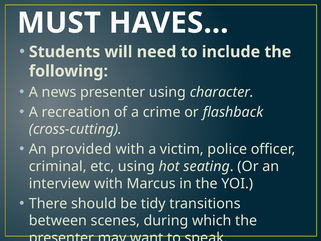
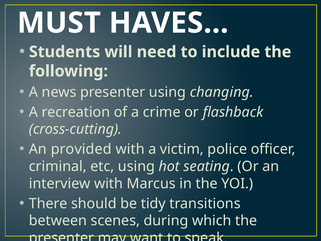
character: character -> changing (222, 92)
